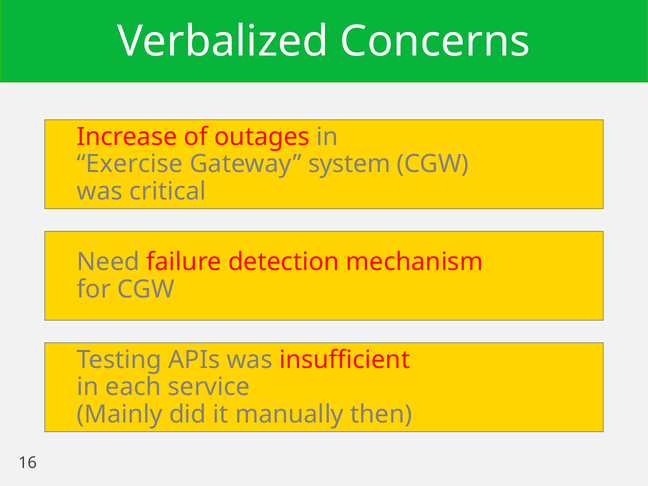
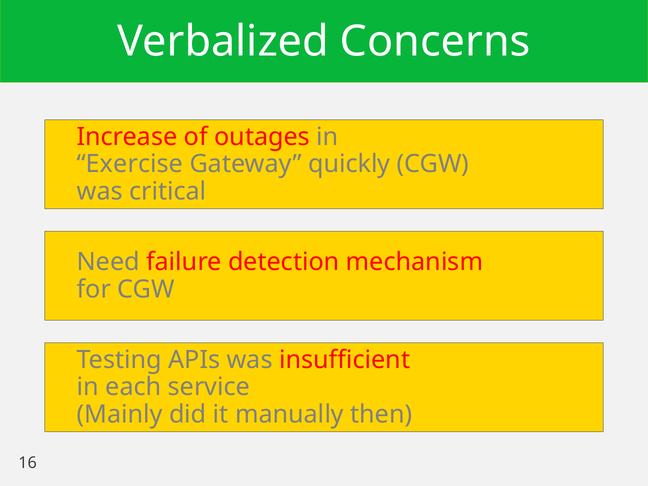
system: system -> quickly (349, 164)
